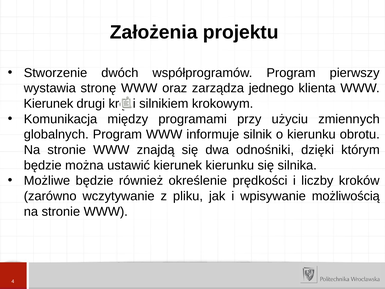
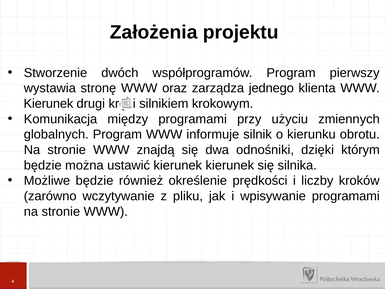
kierunek kierunku: kierunku -> kierunek (230, 165)
wpisywanie możliwością: możliwością -> programami (346, 196)
